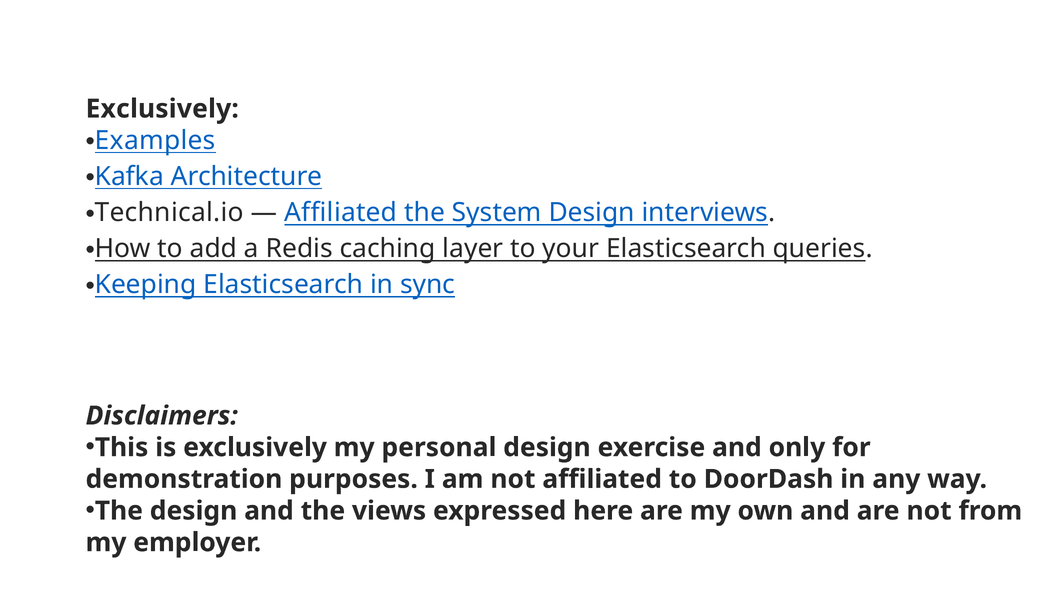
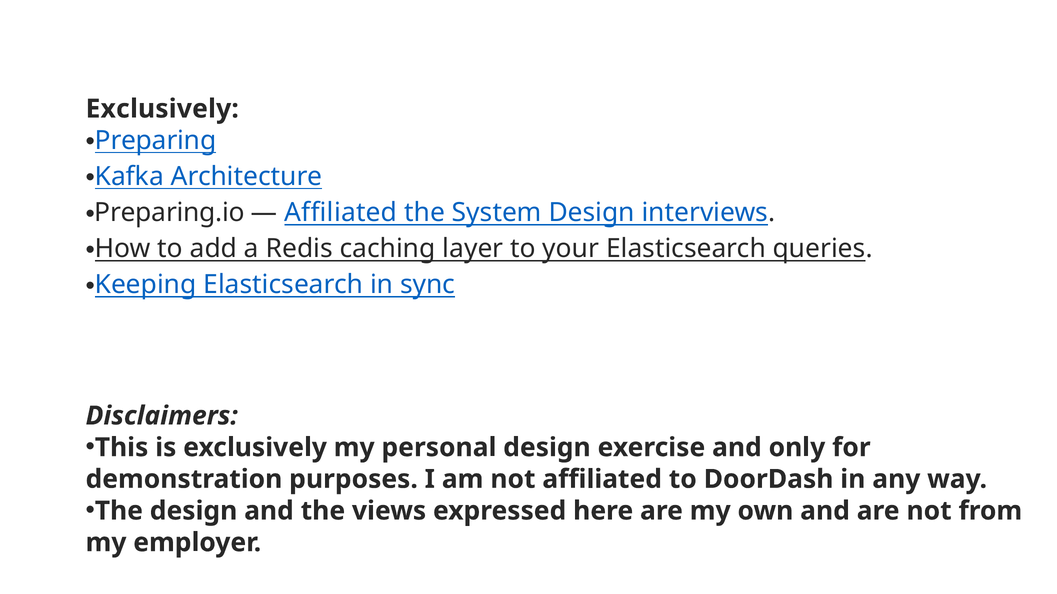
Examples: Examples -> Preparing (156, 141)
Technical.io: Technical.io -> Preparing.io (170, 213)
